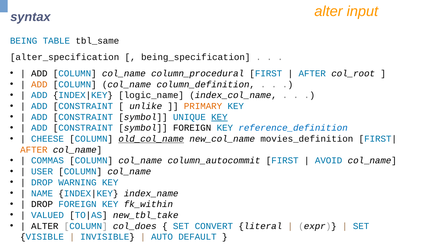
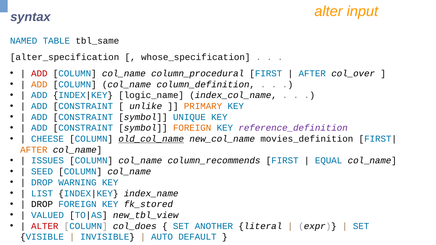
BEING: BEING -> NAMED (24, 41)
being_specification: being_specification -> whose_specification (196, 57)
ADD colour: black -> red (39, 74)
col_root: col_root -> col_over (353, 74)
KEY underline: present -> none (219, 117)
FOREIGN colour: black -> orange (192, 128)
reference_definition colour: blue -> purple (293, 128)
COMMAS: COMMAS -> ISSUES (48, 161)
column_autocommit: column_autocommit -> column_recommends (214, 161)
AVOID: AVOID -> EQUAL (329, 161)
USER: USER -> SEED (42, 172)
NAME: NAME -> LIST (42, 194)
fk_within: fk_within -> fk_stored (148, 204)
new_tbl_take: new_tbl_take -> new_tbl_view (146, 215)
ALTER colour: black -> red (45, 226)
CONVERT: CONVERT -> ANOTHER (214, 226)
